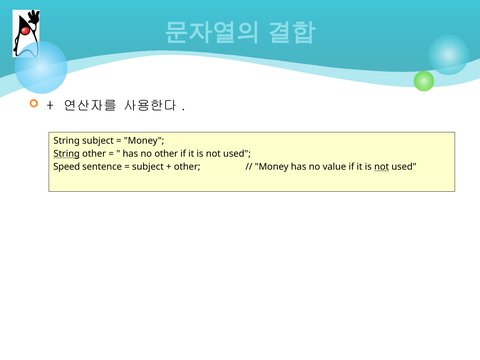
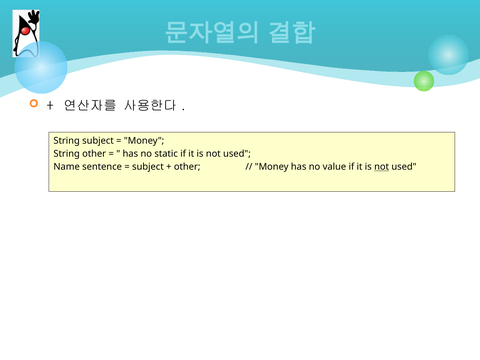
String underline: present -> none (67, 154)
no other: other -> static (166, 154)
Speed: Speed -> Name (67, 167)
